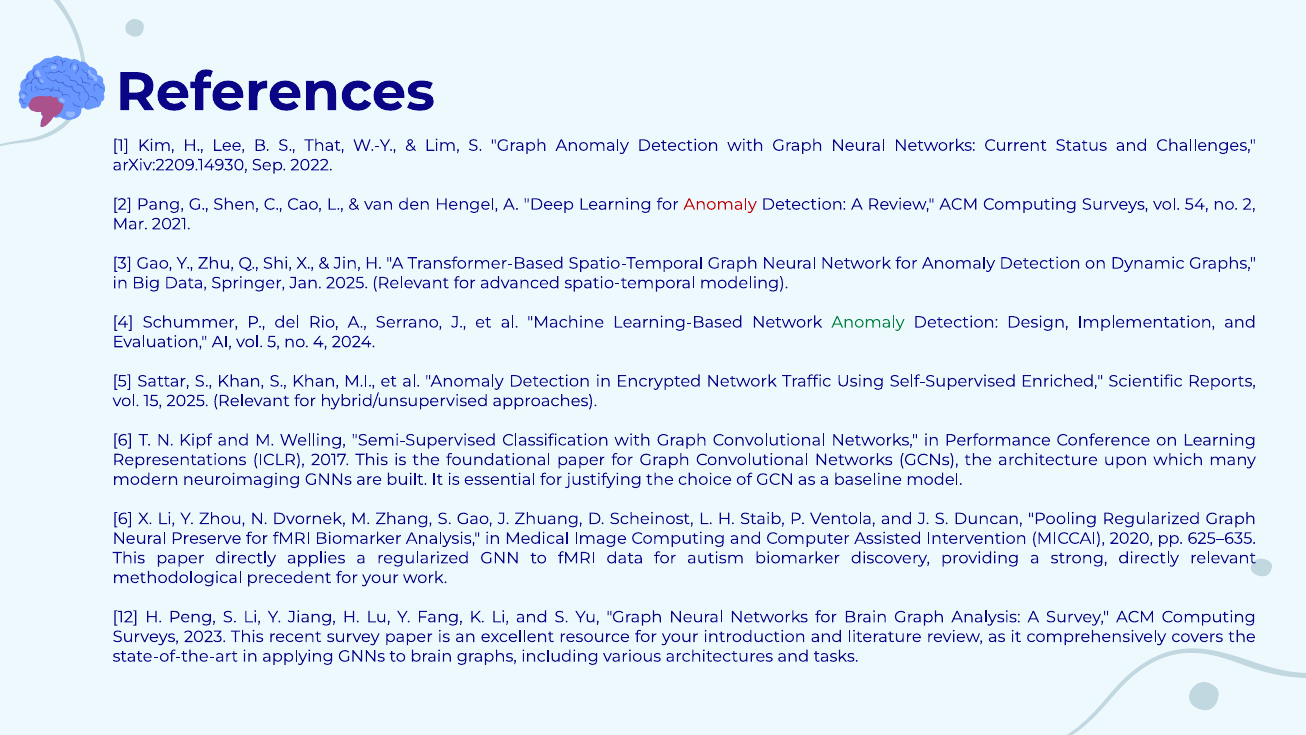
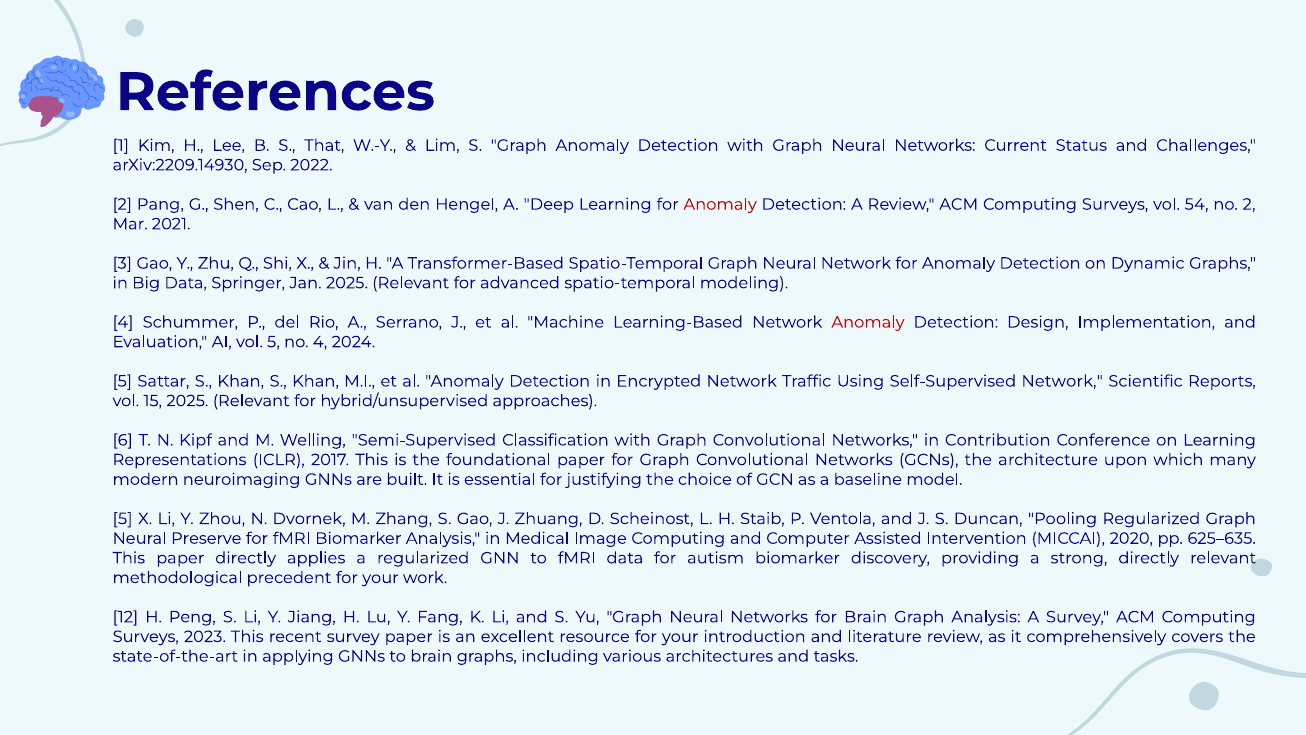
Anomaly colour: green -> red (868, 322)
Self-Supervised Enriched: Enriched -> Network (1062, 381)
Performance: Performance -> Contribution (998, 440)
6: 6 -> 5 (123, 518)
